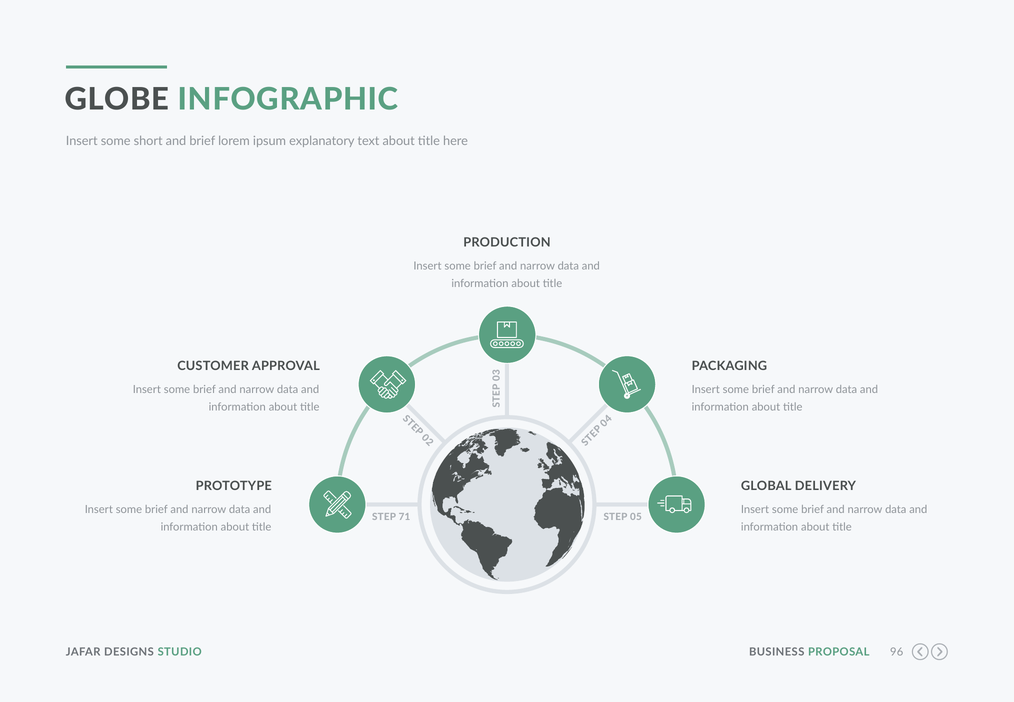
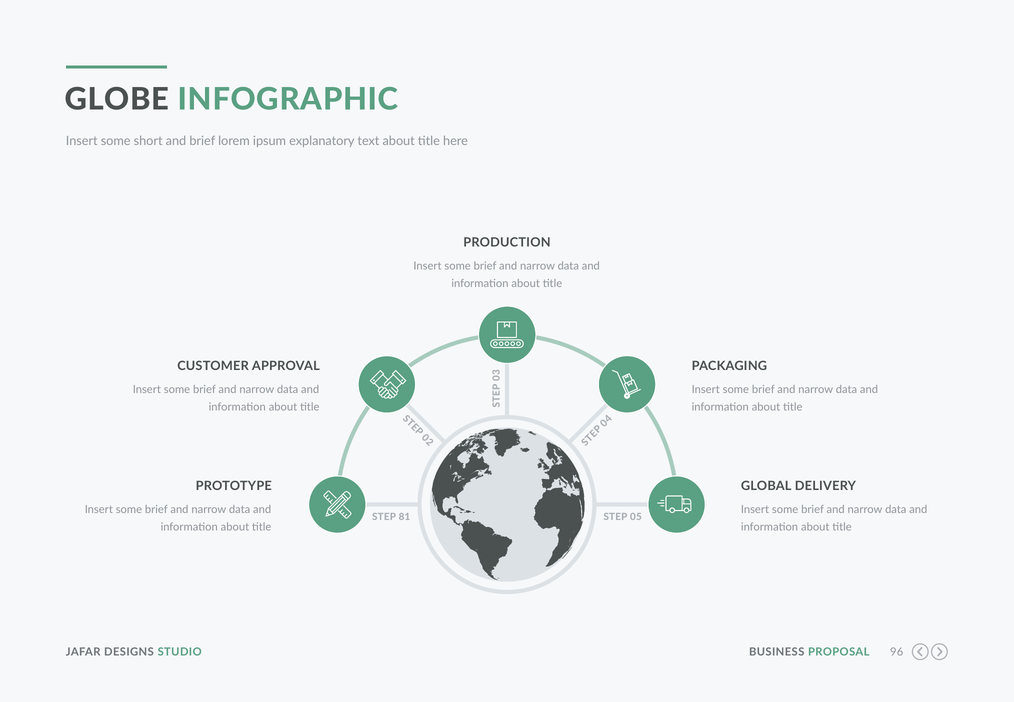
71: 71 -> 81 (404, 517)
